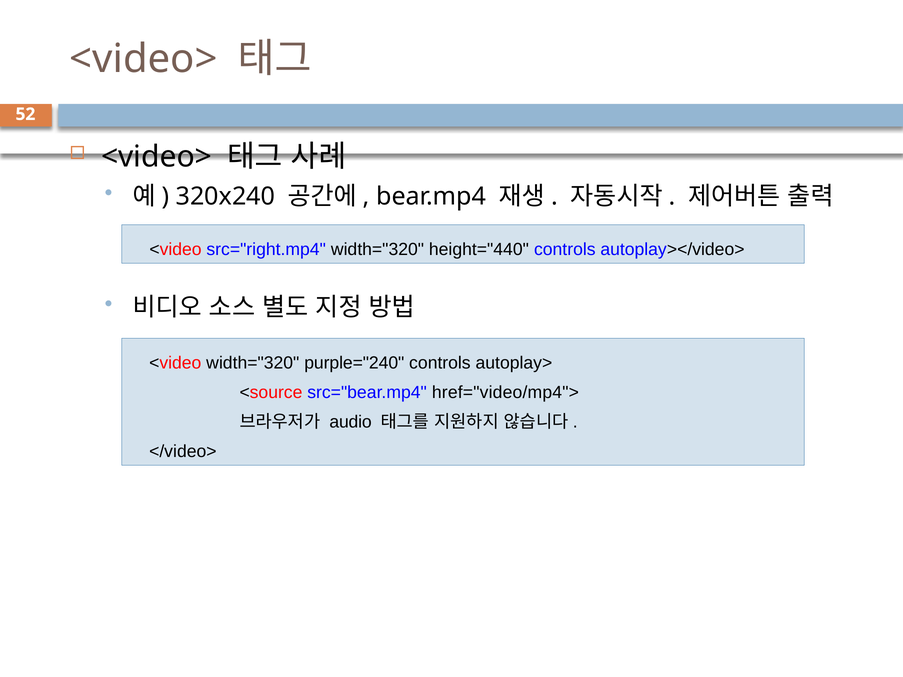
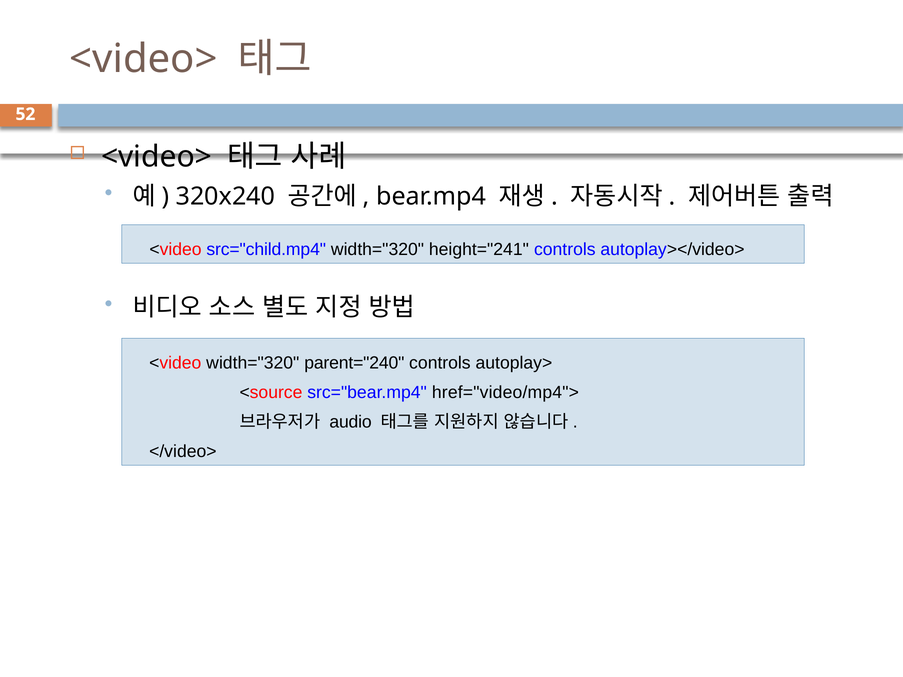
src="right.mp4: src="right.mp4 -> src="child.mp4 (266, 249)
height="440: height="440 -> height="241 (479, 249)
purple="240: purple="240 -> parent="240 (354, 363)
